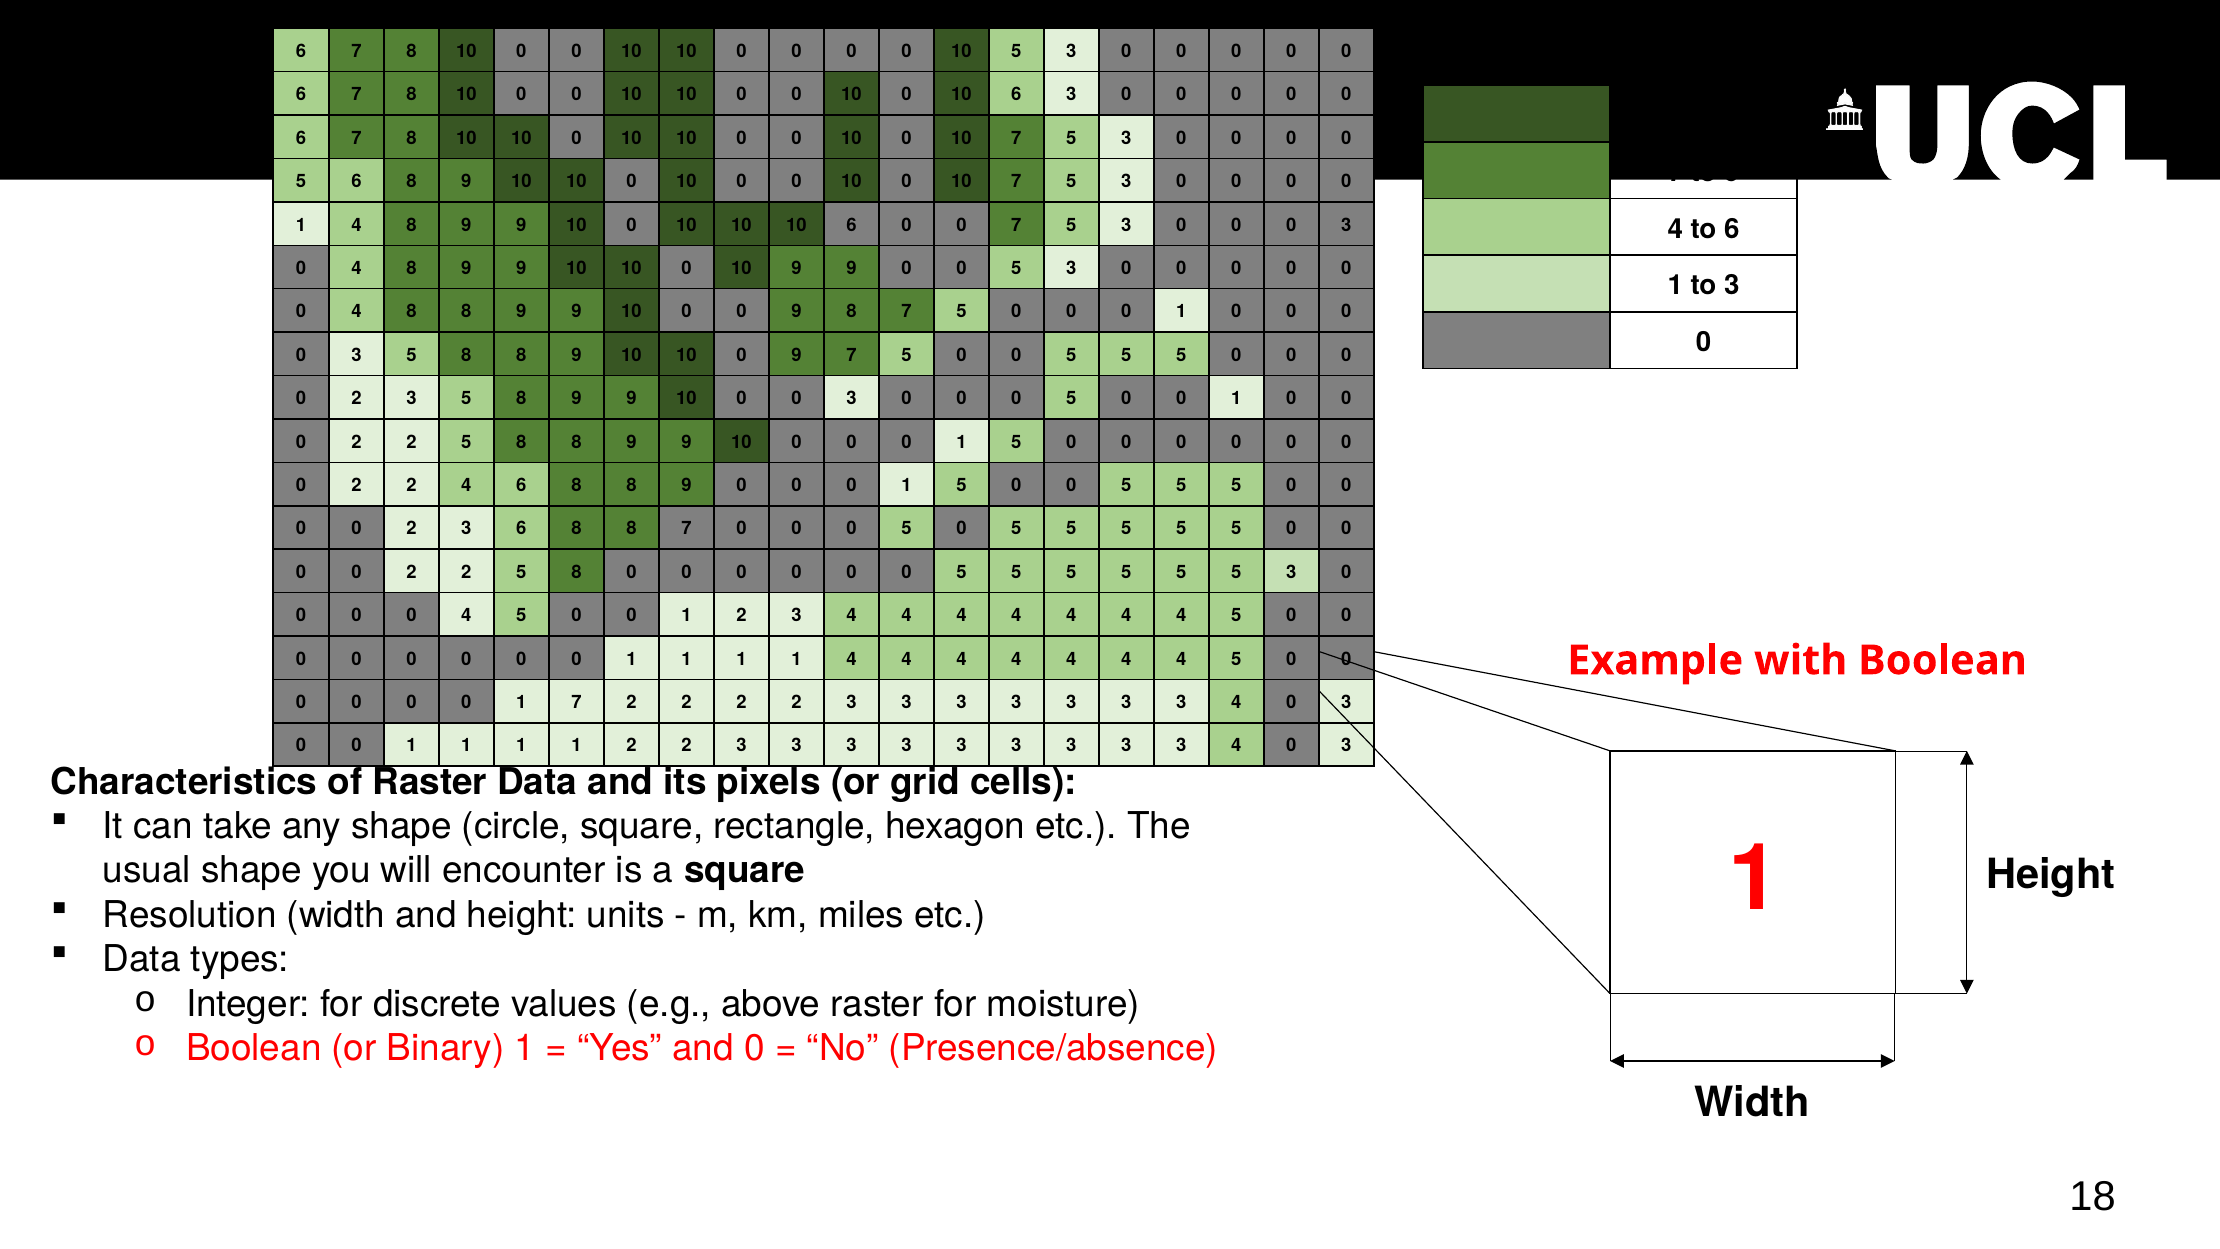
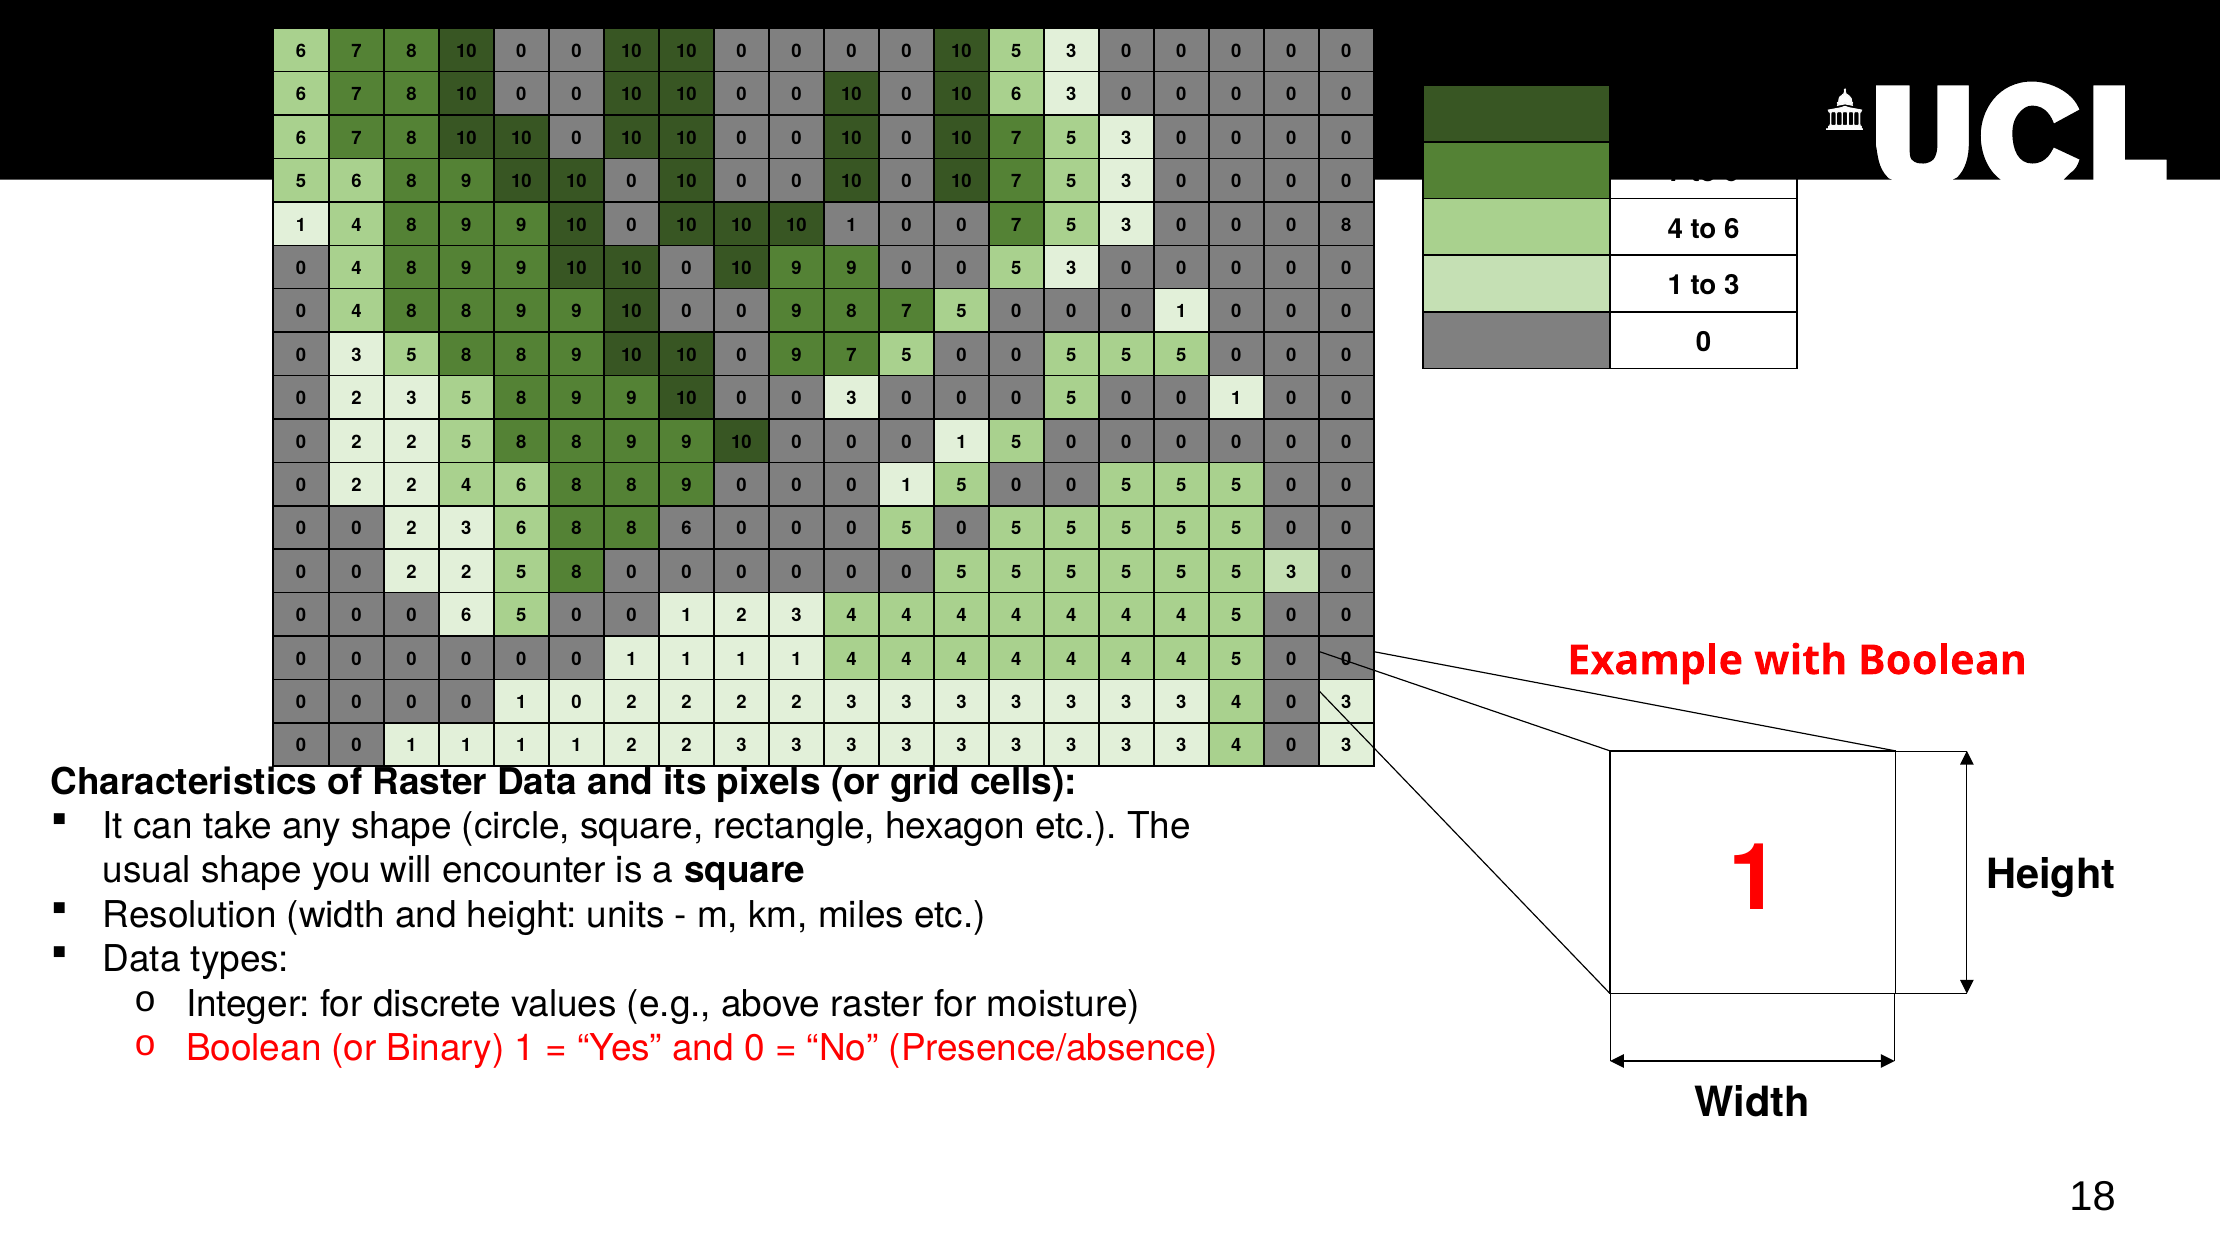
10 10 6: 6 -> 1 (851, 225)
3: 3 -> 8 (1346, 225)
8 8 7: 7 -> 6 (686, 529)
4: 4 -> 6 (466, 616)
7: 7 -> 0 (576, 702)
